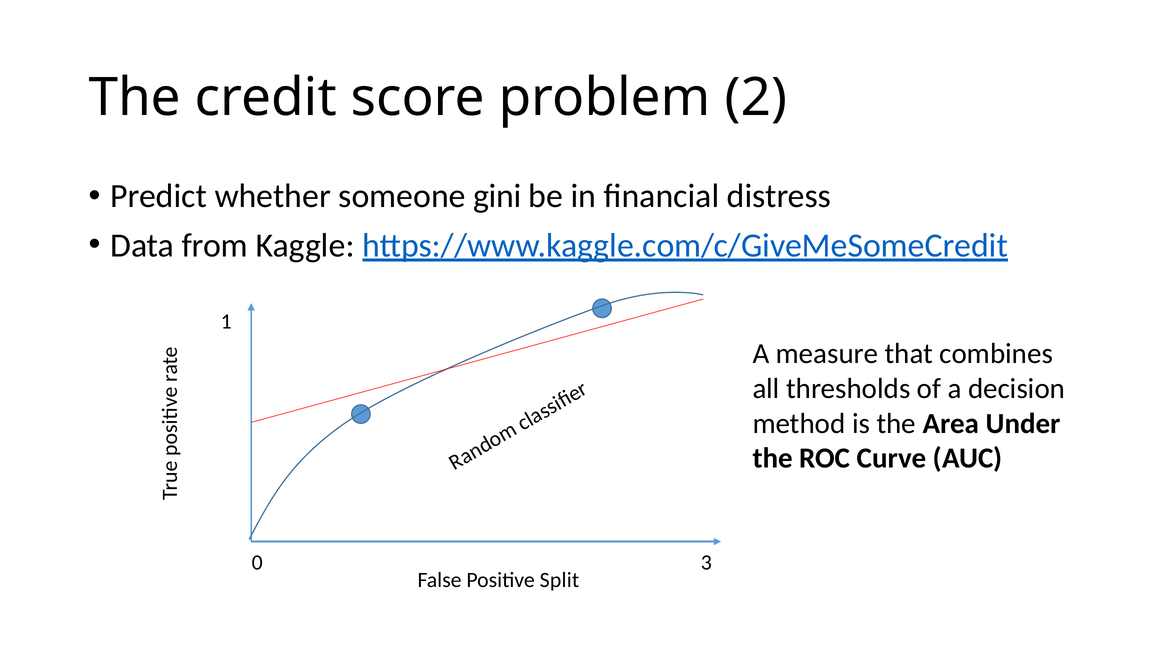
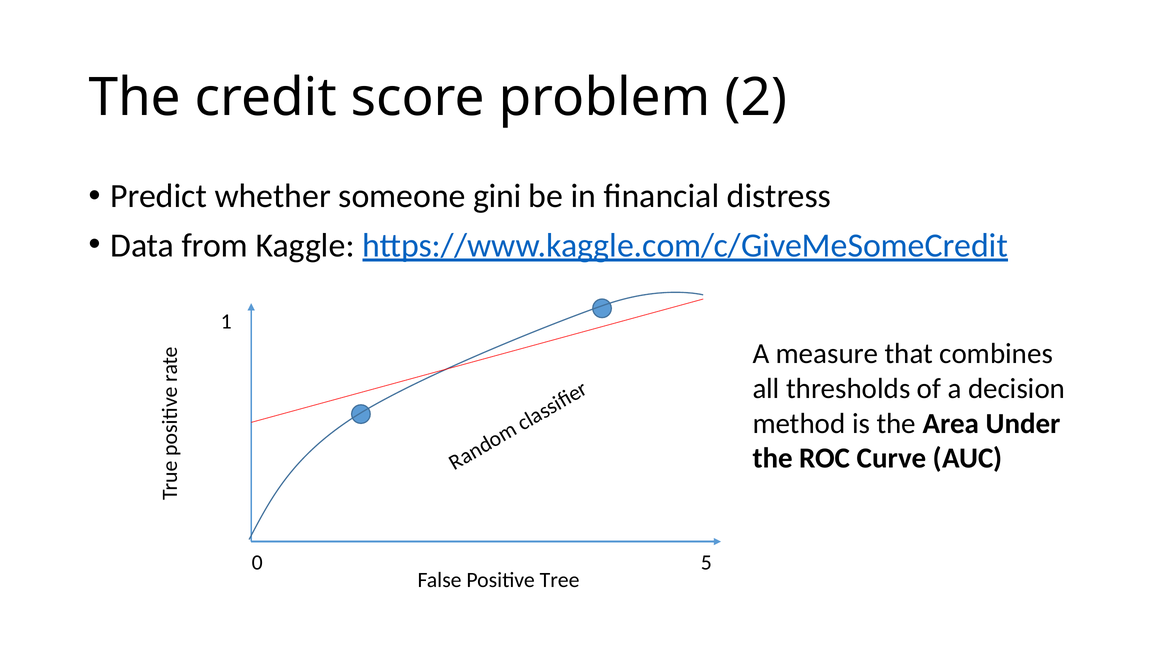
3: 3 -> 5 (706, 563)
Split: Split -> Tree (560, 580)
